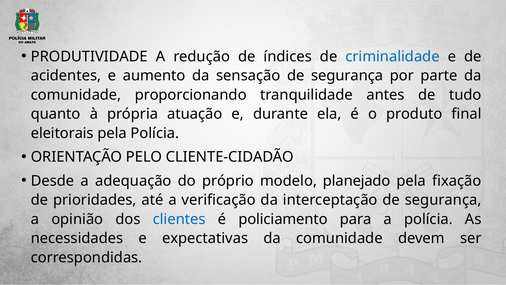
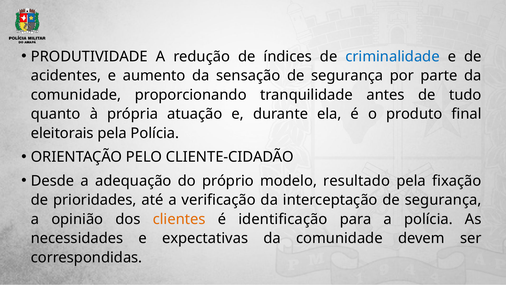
planejado: planejado -> resultado (357, 181)
clientes colour: blue -> orange (179, 219)
policiamento: policiamento -> identificação (283, 219)
